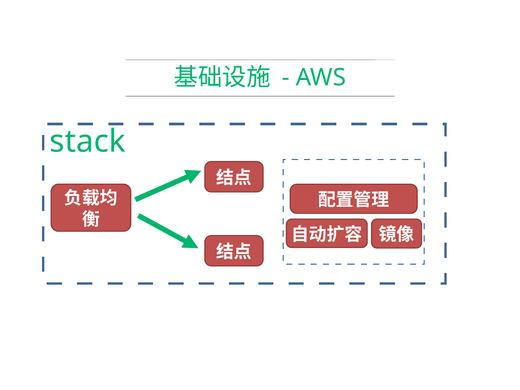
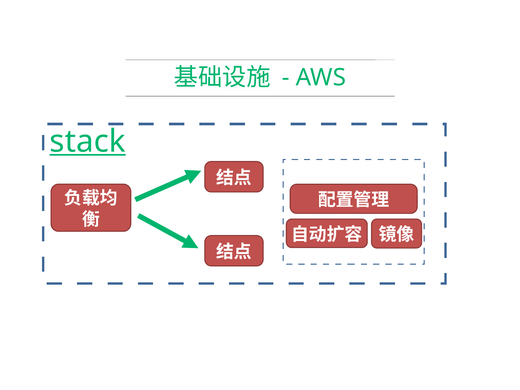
stack underline: none -> present (88, 141)
